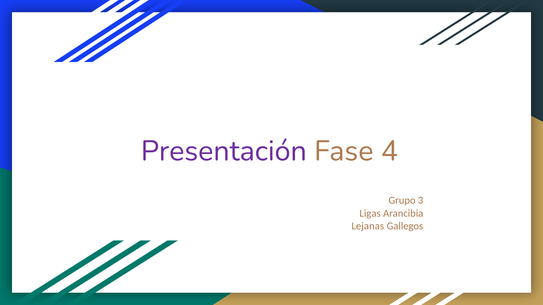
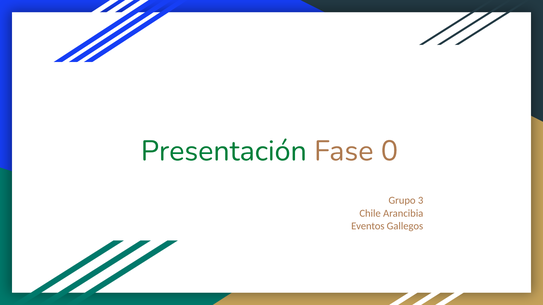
Presentación colour: purple -> green (224, 151)
4: 4 -> 0 (389, 151)
Ligas: Ligas -> Chile (370, 214)
Lejanas: Lejanas -> Eventos (368, 226)
